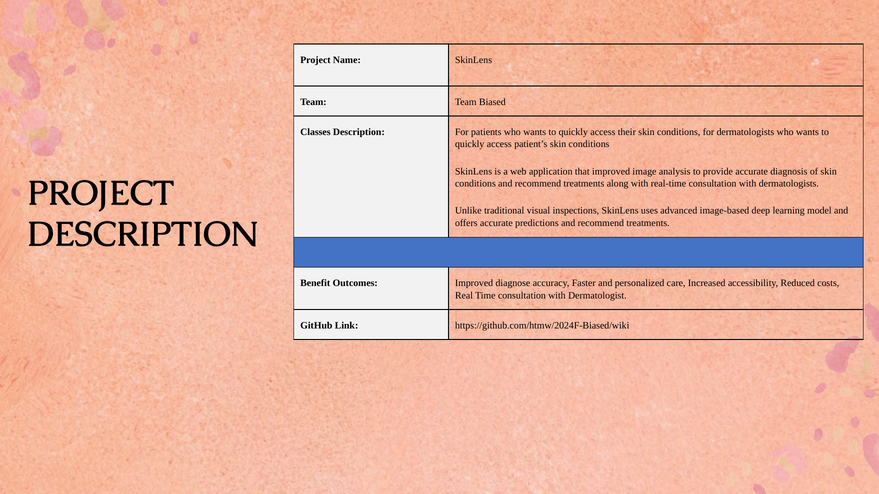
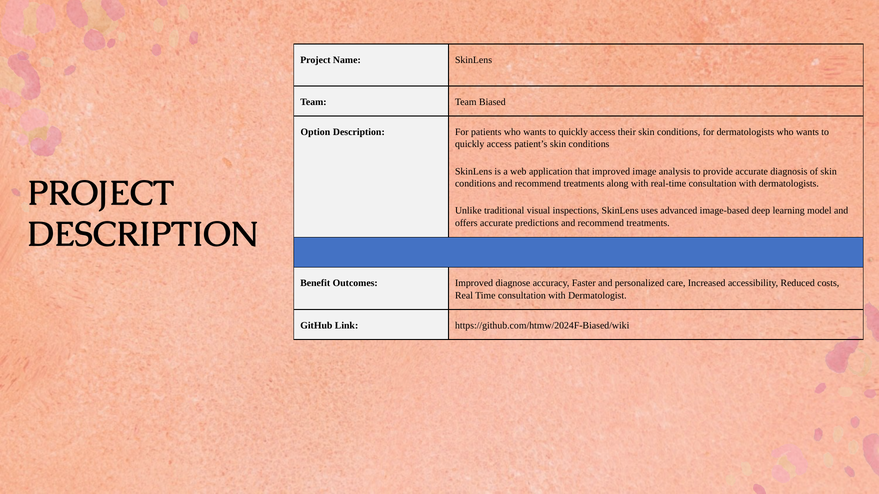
Classes: Classes -> Option (315, 132)
